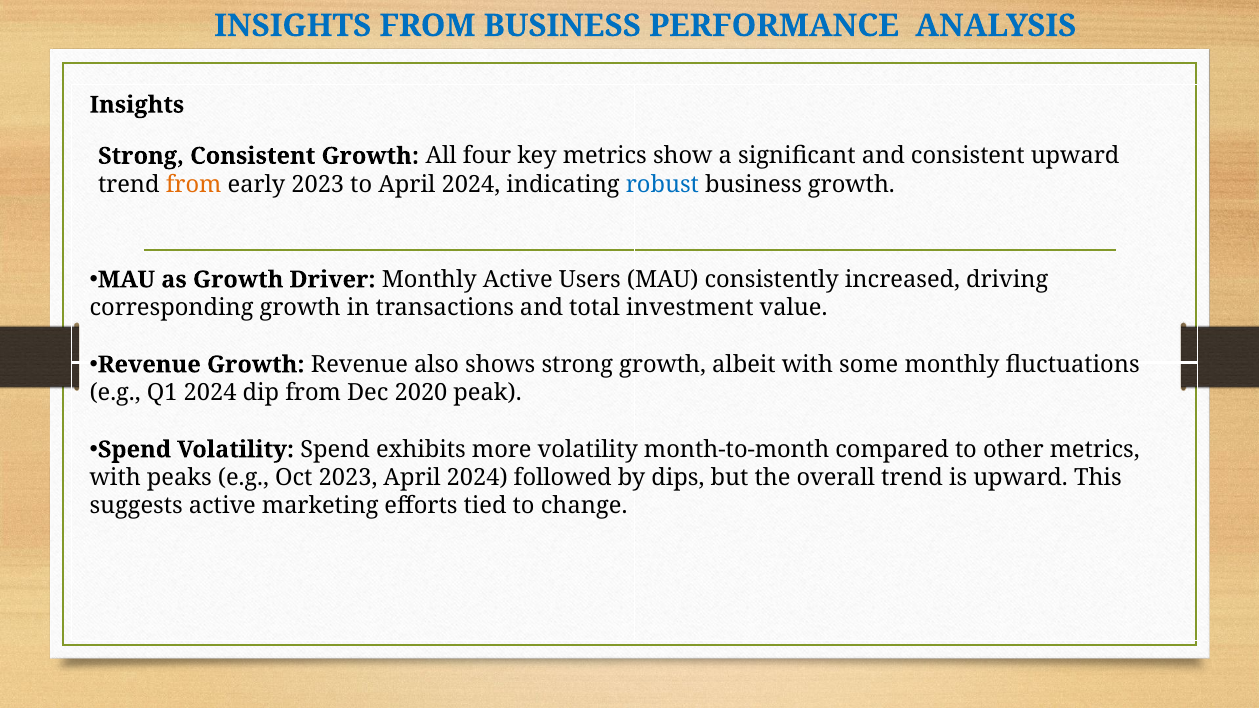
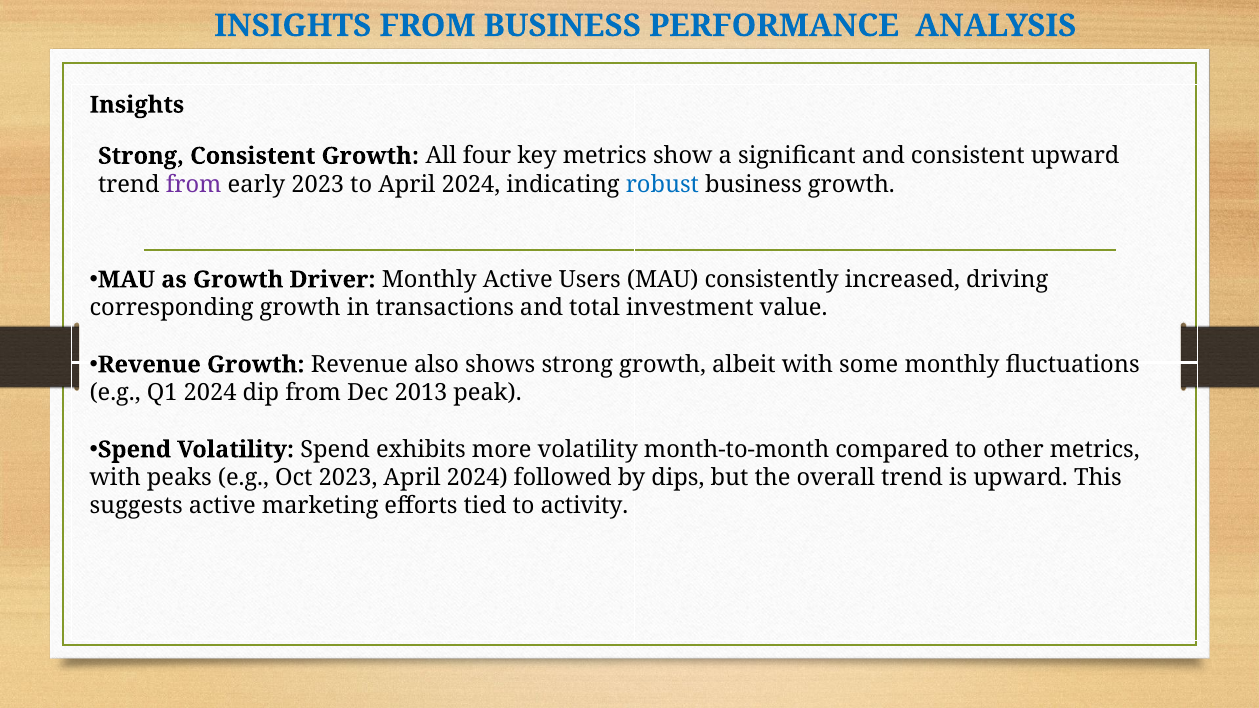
from colour: orange -> purple (194, 184)
2020: 2020 -> 2013 (421, 393)
change: change -> activity (584, 506)
